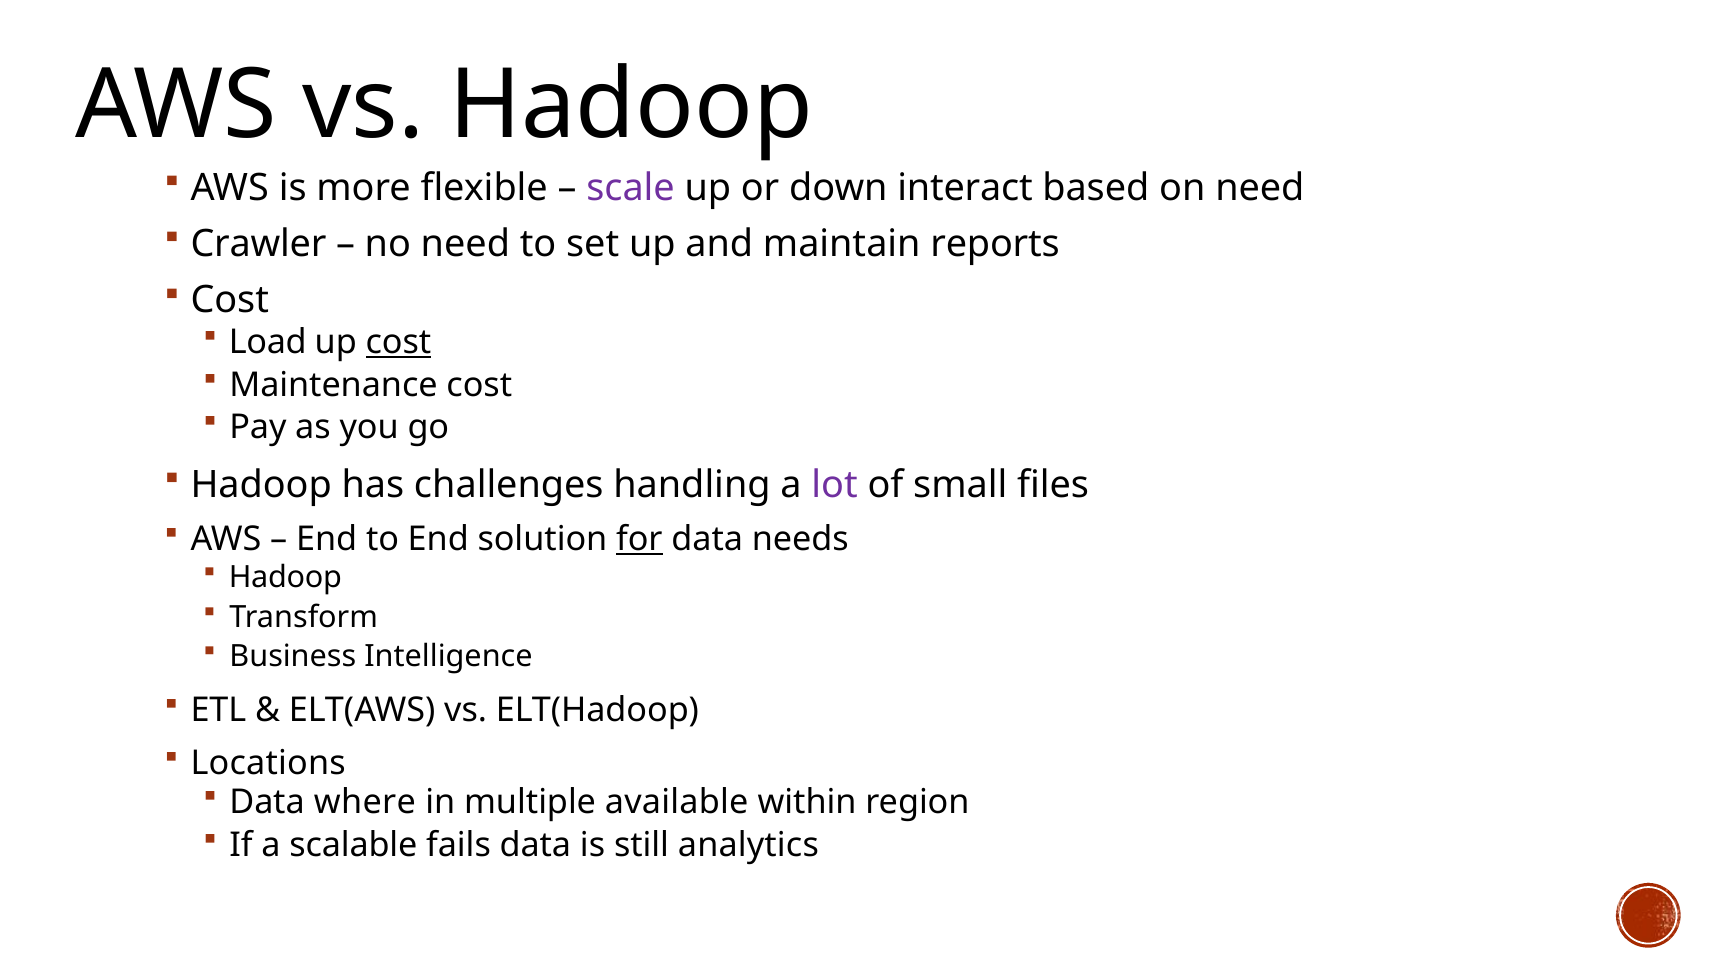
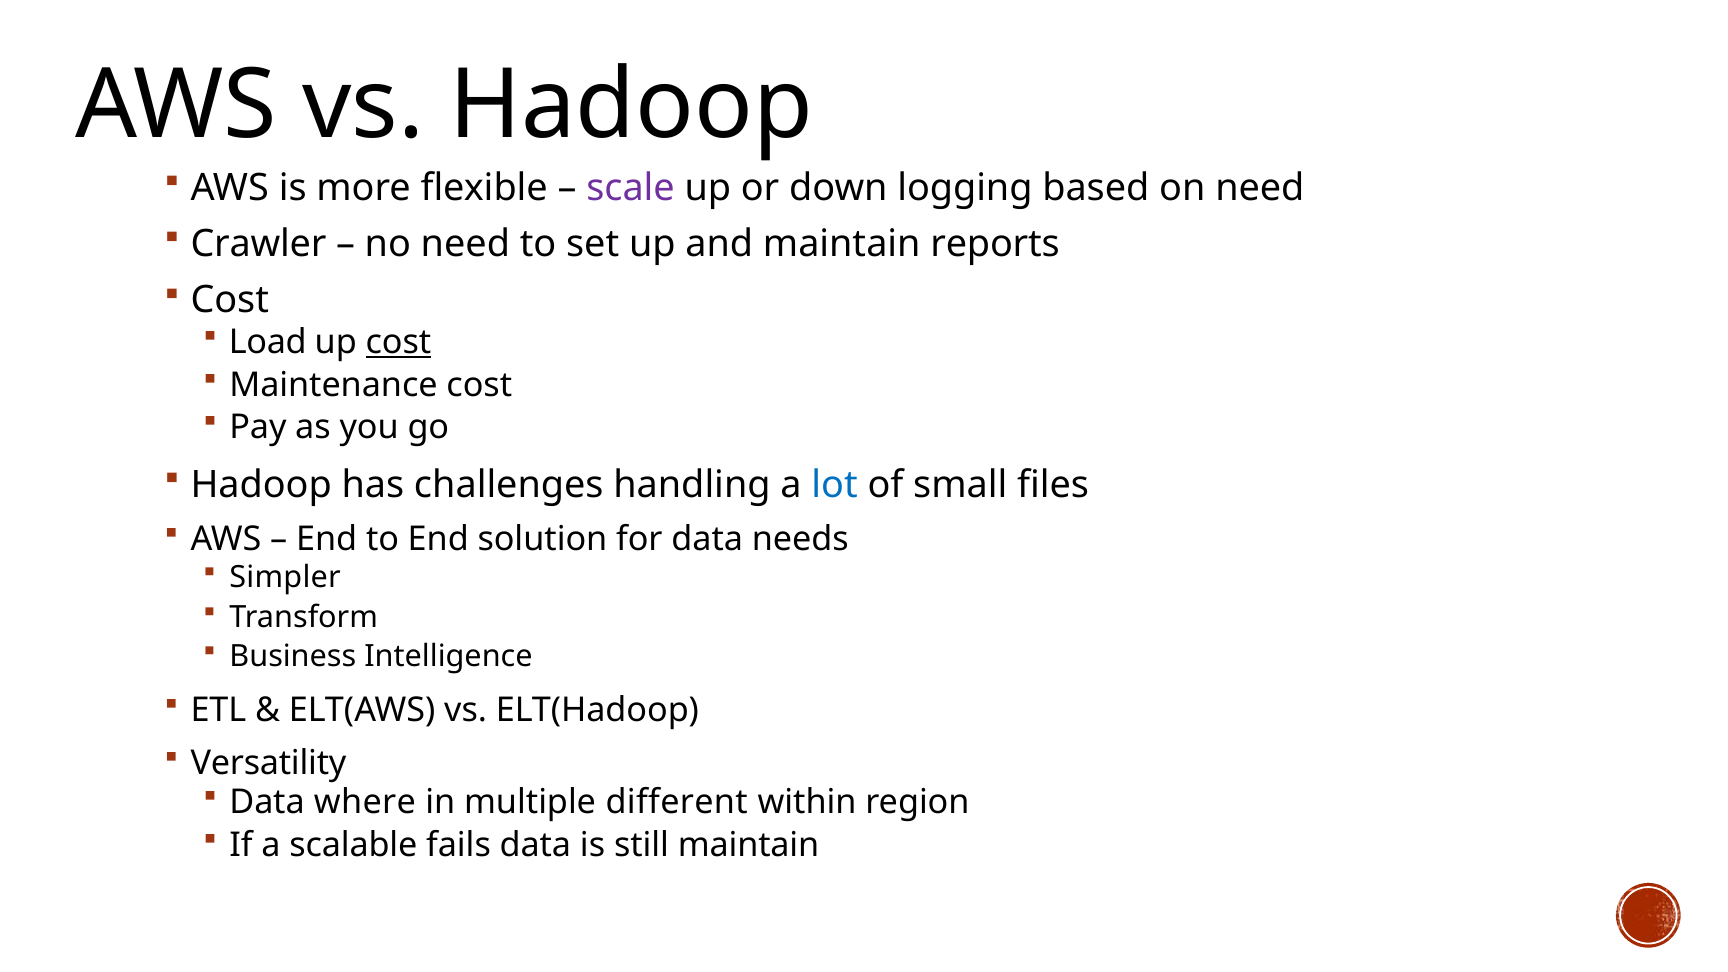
interact: interact -> logging (965, 188)
lot colour: purple -> blue (835, 485)
for underline: present -> none (639, 540)
Hadoop: Hadoop -> Simpler (285, 578)
Locations: Locations -> Versatility (268, 763)
available: available -> different (677, 803)
still analytics: analytics -> maintain (749, 845)
